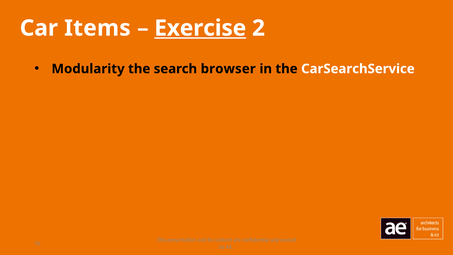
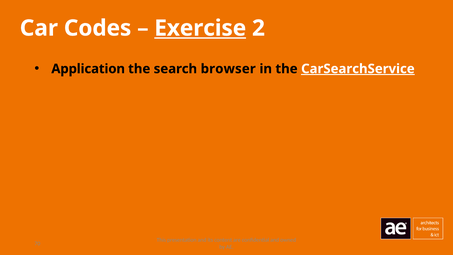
Items: Items -> Codes (98, 28)
Modularity: Modularity -> Application (88, 69)
CarSearchService underline: none -> present (358, 69)
